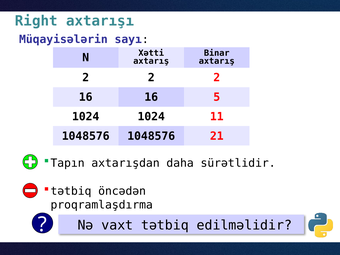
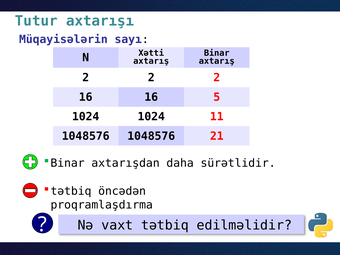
Right: Right -> Tutur (36, 21)
Tapın: Tapın -> Binar (68, 163)
